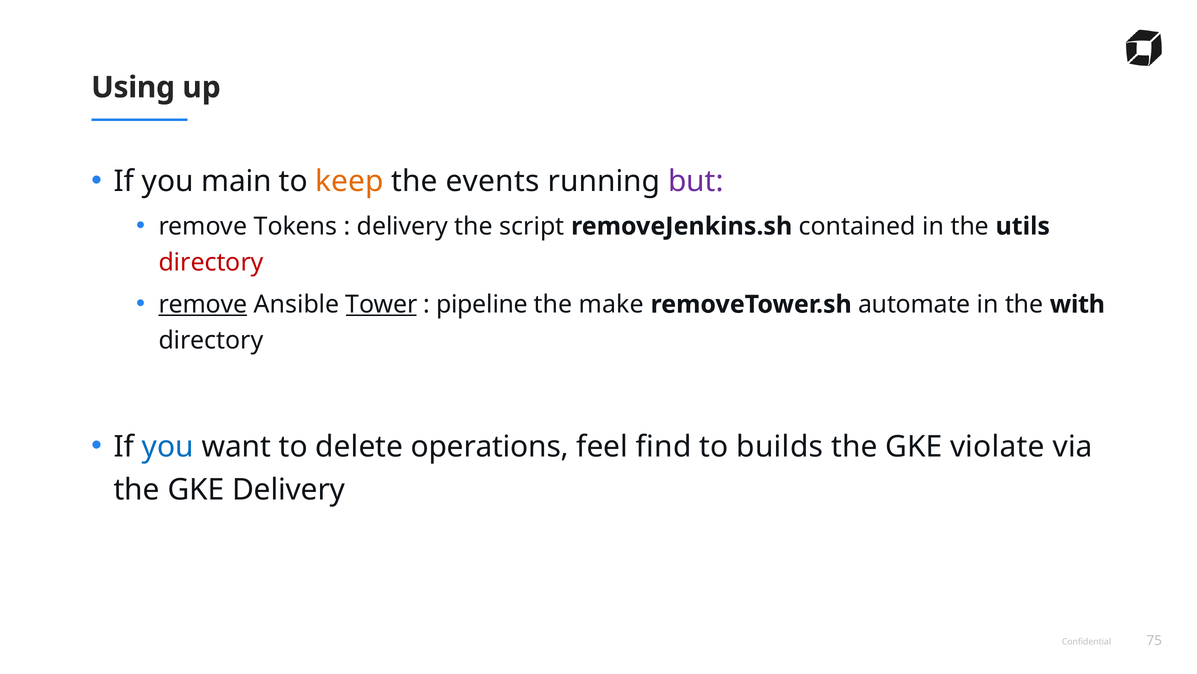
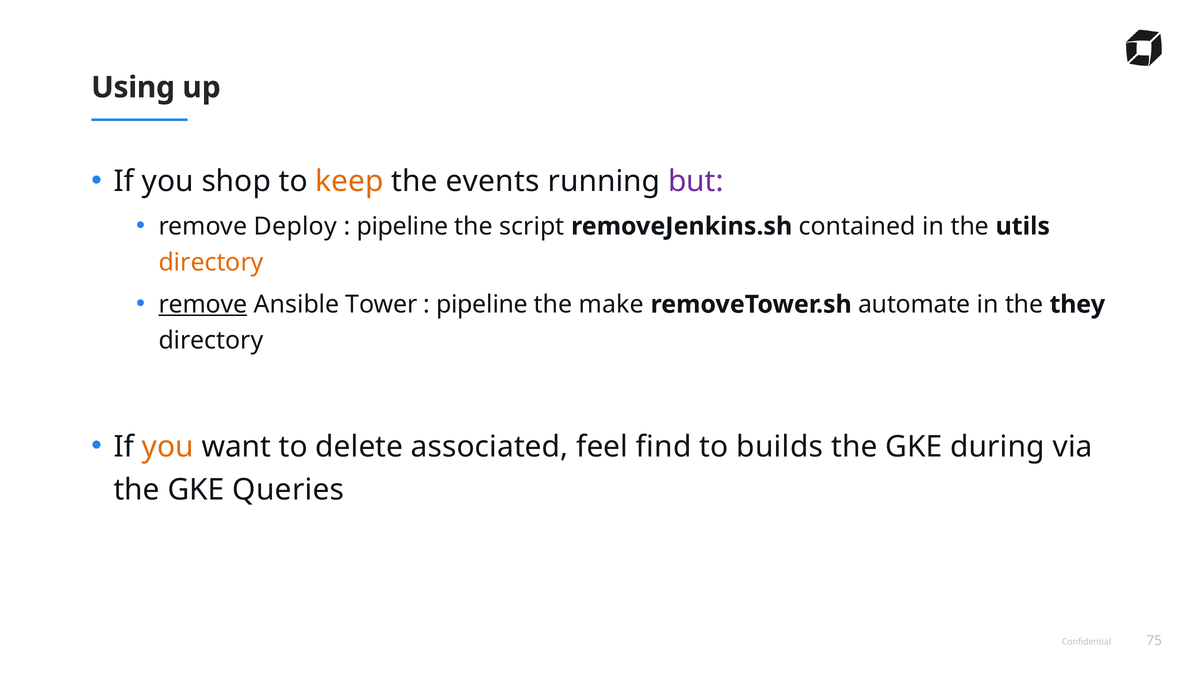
main: main -> shop (236, 181)
Tokens: Tokens -> Deploy (295, 226)
delivery: delivery -> pipeline (402, 226)
directory colour: red -> orange (211, 262)
Tower underline: present -> none (381, 304)
with: with -> they (1077, 304)
you colour: blue -> orange (168, 446)
operations: operations -> associated (490, 446)
violate: violate -> during (997, 446)
GKE Delivery: Delivery -> Queries (288, 489)
